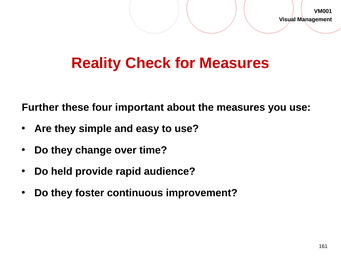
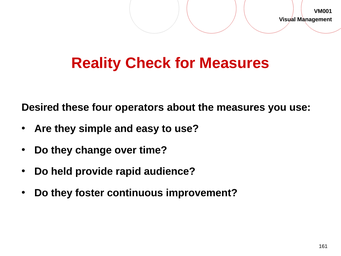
Further: Further -> Desired (40, 107)
important: important -> operators (140, 107)
